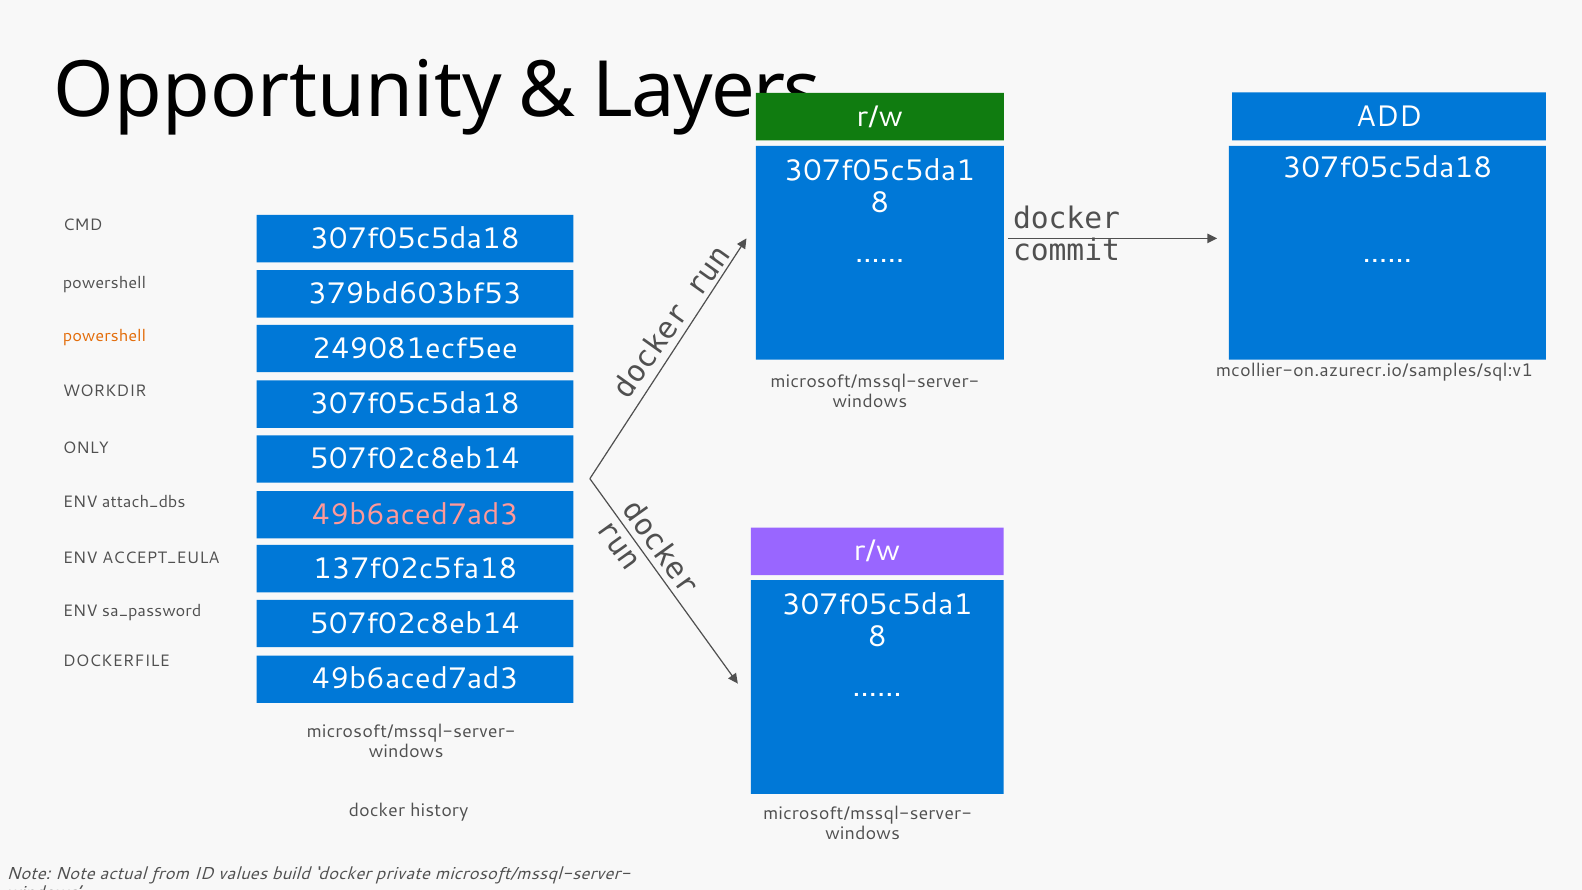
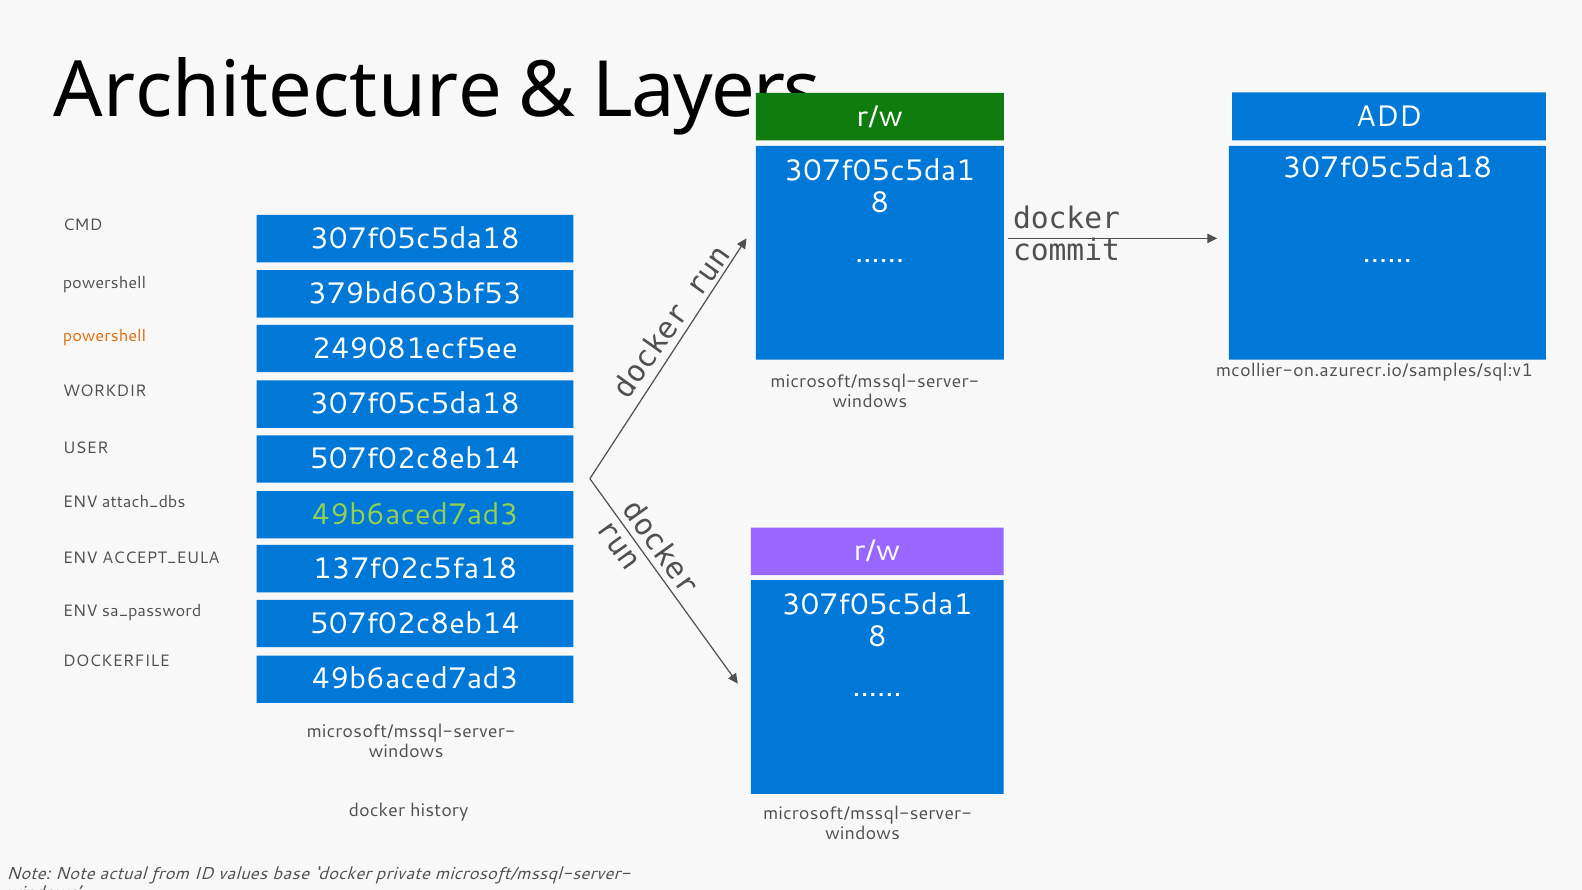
Opportunity: Opportunity -> Architecture (278, 91)
ONLY: ONLY -> USER (86, 448)
49b6aced7ad3 colour: pink -> light green (415, 515)
build: build -> base (291, 874)
